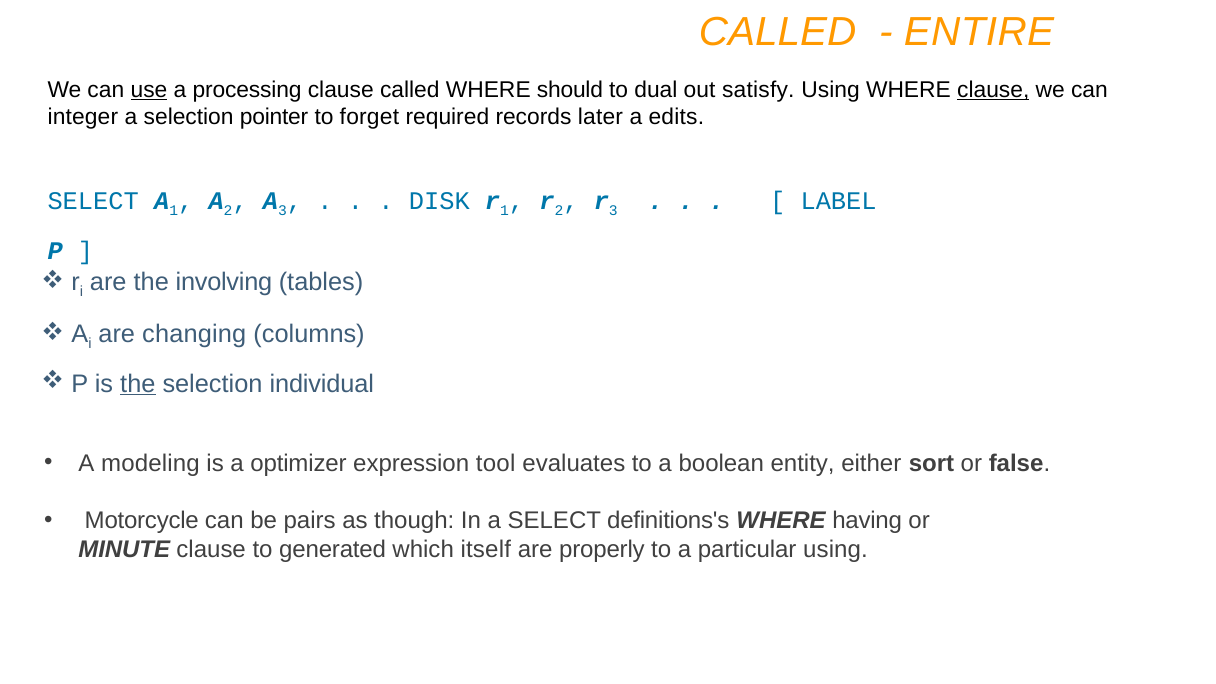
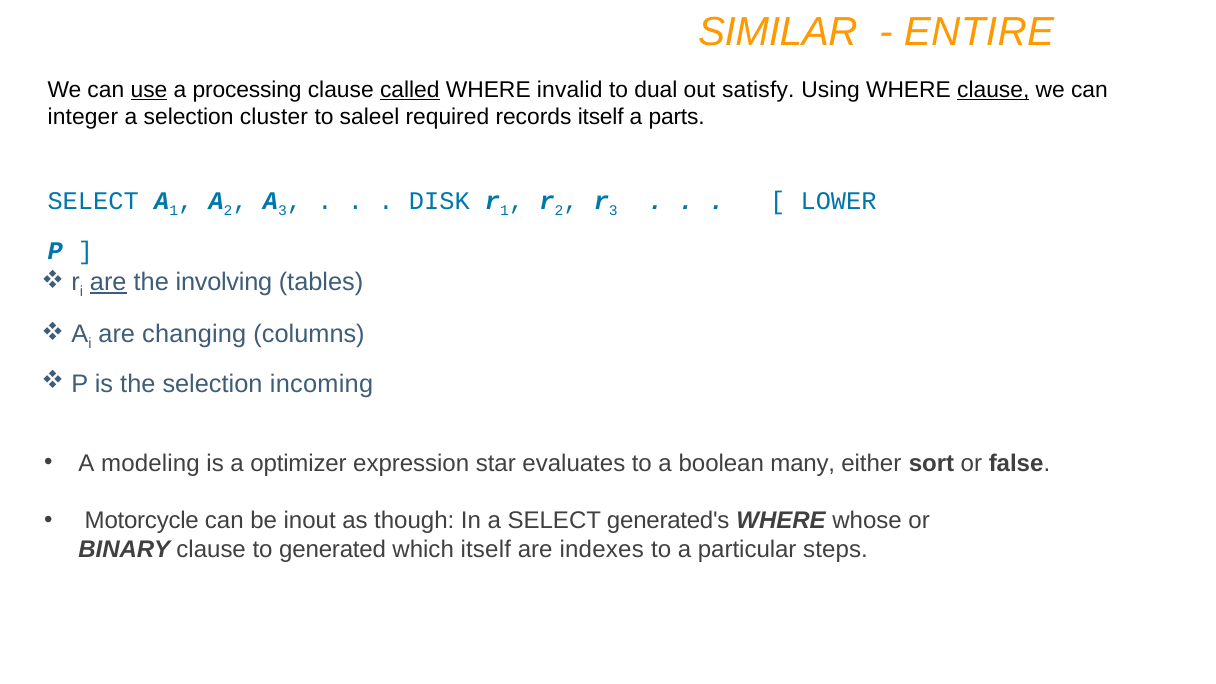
CALLED: CALLED -> SIMILAR (778, 32)
called underline: none -> present (410, 90)
should: should -> invalid (570, 90)
pointer: pointer -> cluster (274, 117)
forget: forget -> saleel (370, 117)
records later: later -> itself (601, 117)
edits: edits -> parts (677, 117)
LABEL: LABEL -> LOWER (839, 201)
are underline: none -> present (108, 282)
the underline: present -> none (138, 384)
individual: individual -> incoming (322, 384)
tool: tool -> star (496, 463)
entity: entity -> many (803, 463)
pairs: pairs -> inout (310, 521)
definitions's: definitions's -> generated's (668, 521)
having: having -> whose (867, 521)
MINUTE: MINUTE -> BINARY (124, 550)
properly: properly -> indexes (602, 550)
particular using: using -> steps (836, 550)
